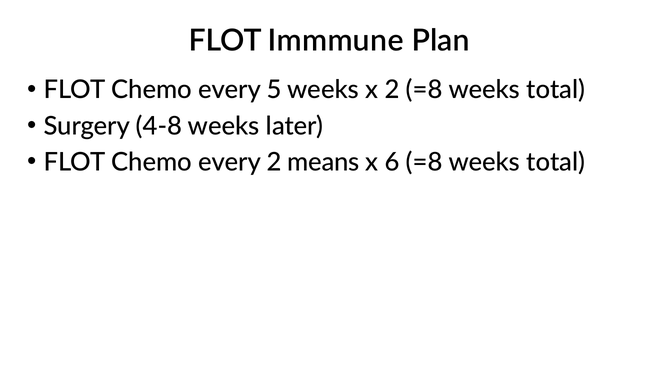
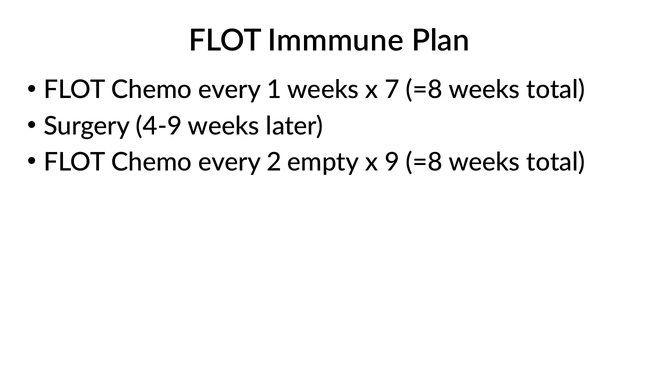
5: 5 -> 1 (274, 90)
x 2: 2 -> 7 (392, 90)
4-8: 4-8 -> 4-9 (159, 126)
means: means -> empty (323, 162)
6: 6 -> 9 (392, 162)
